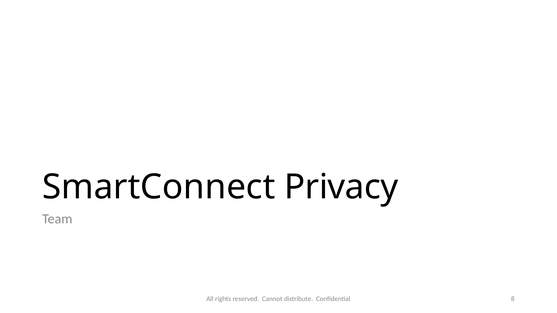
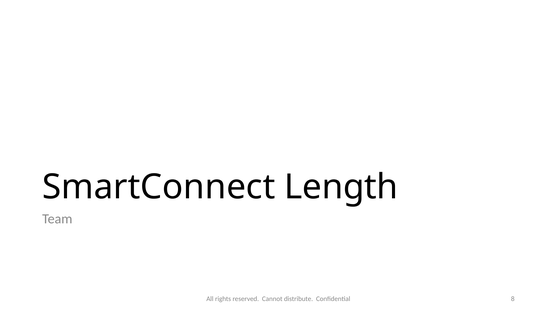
Privacy: Privacy -> Length (341, 187)
